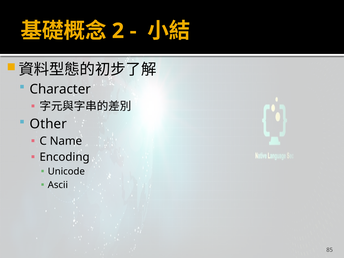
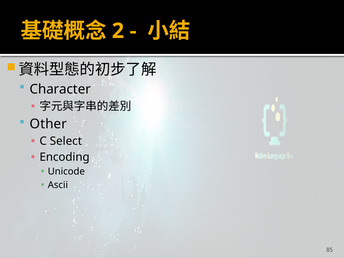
Name: Name -> Select (66, 141)
